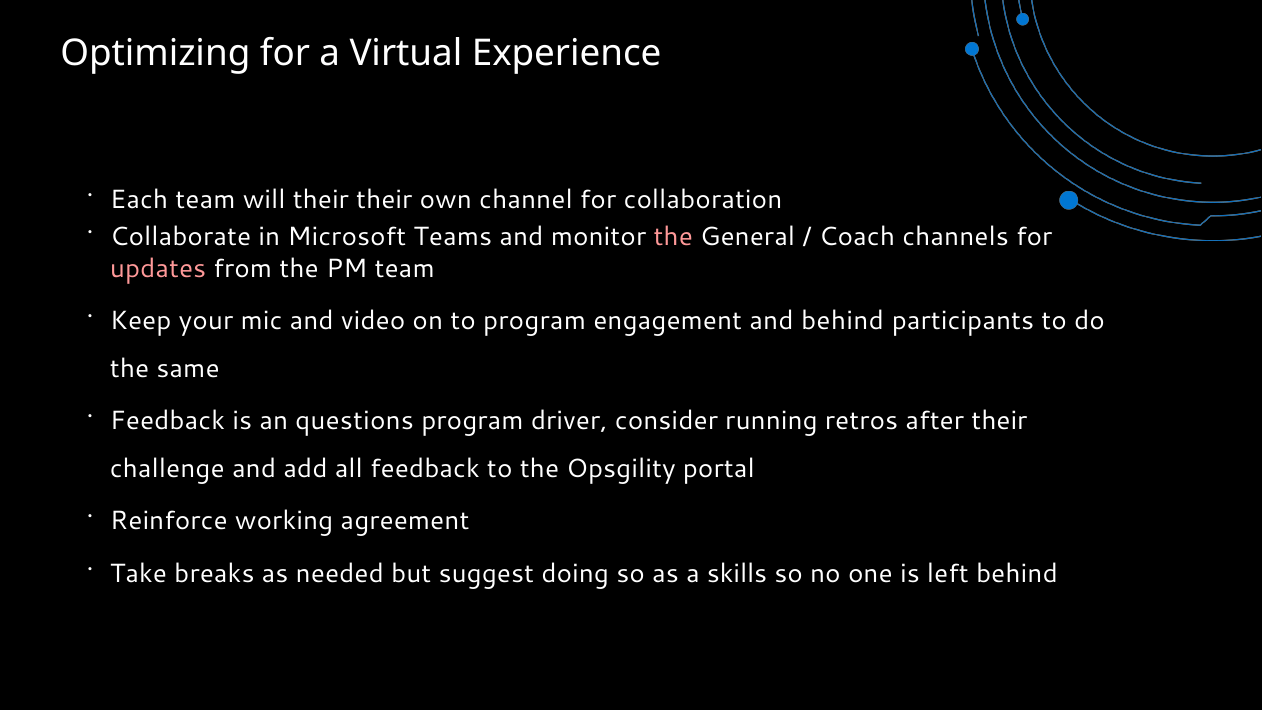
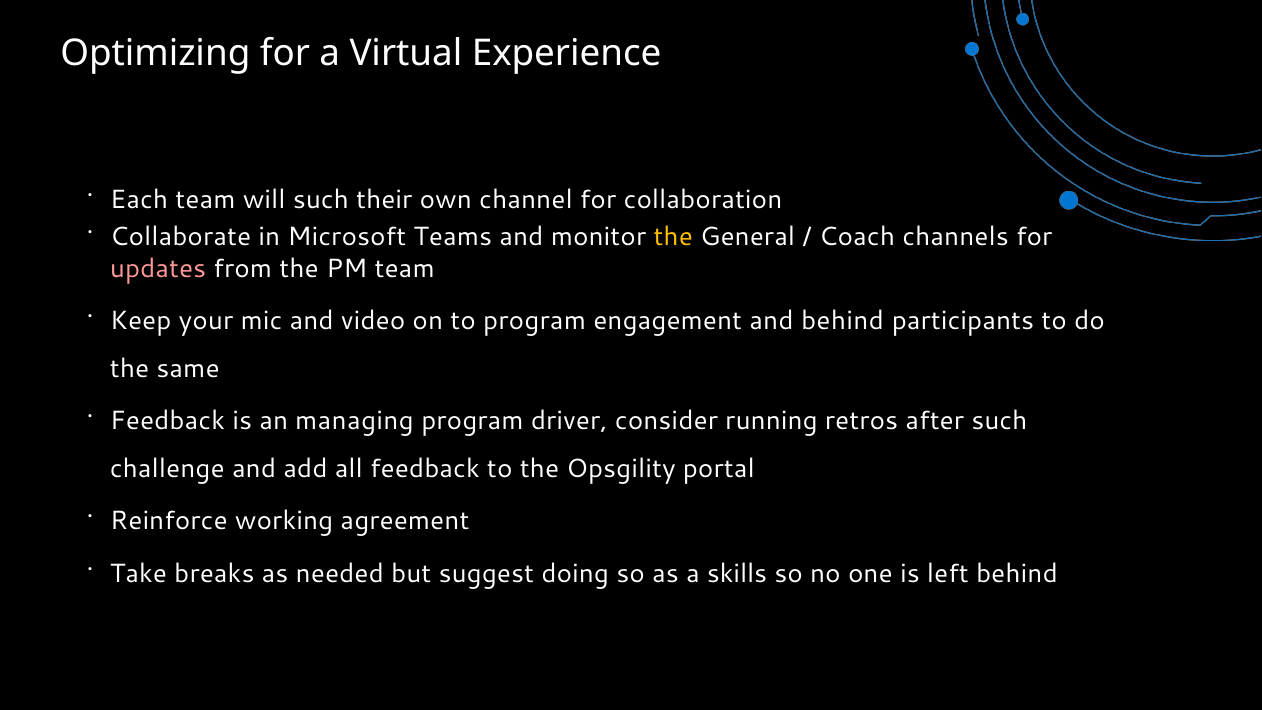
will their: their -> such (321, 200)
the colour: pink -> yellow (673, 237)
questions: questions -> managing (355, 421)
after their: their -> such (999, 421)
